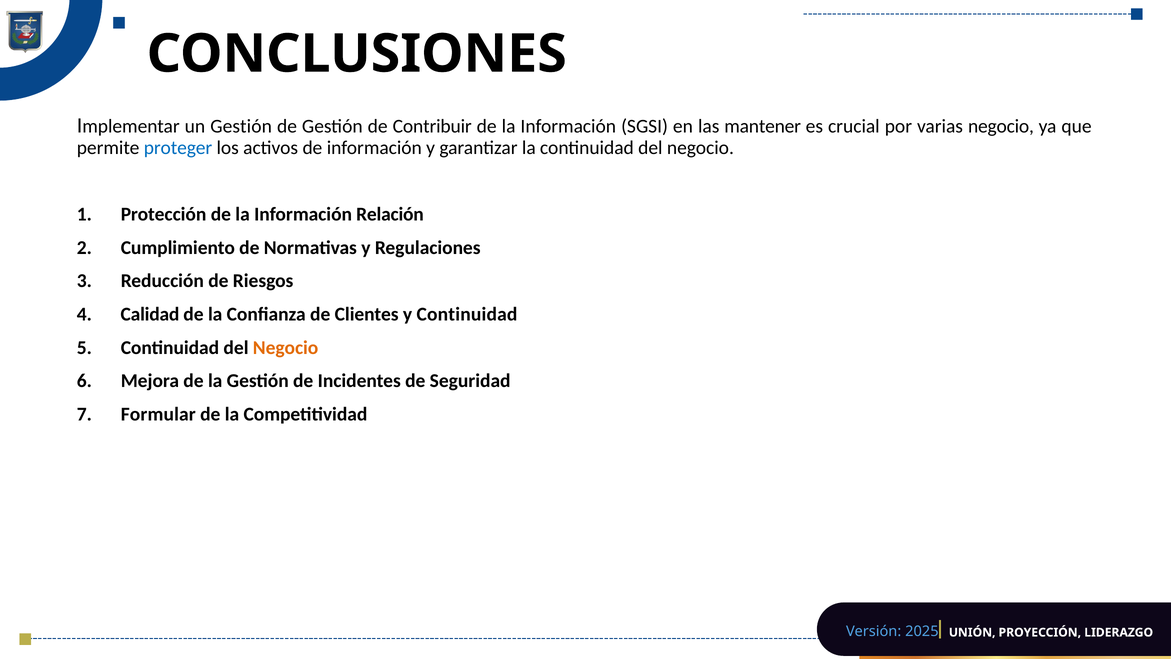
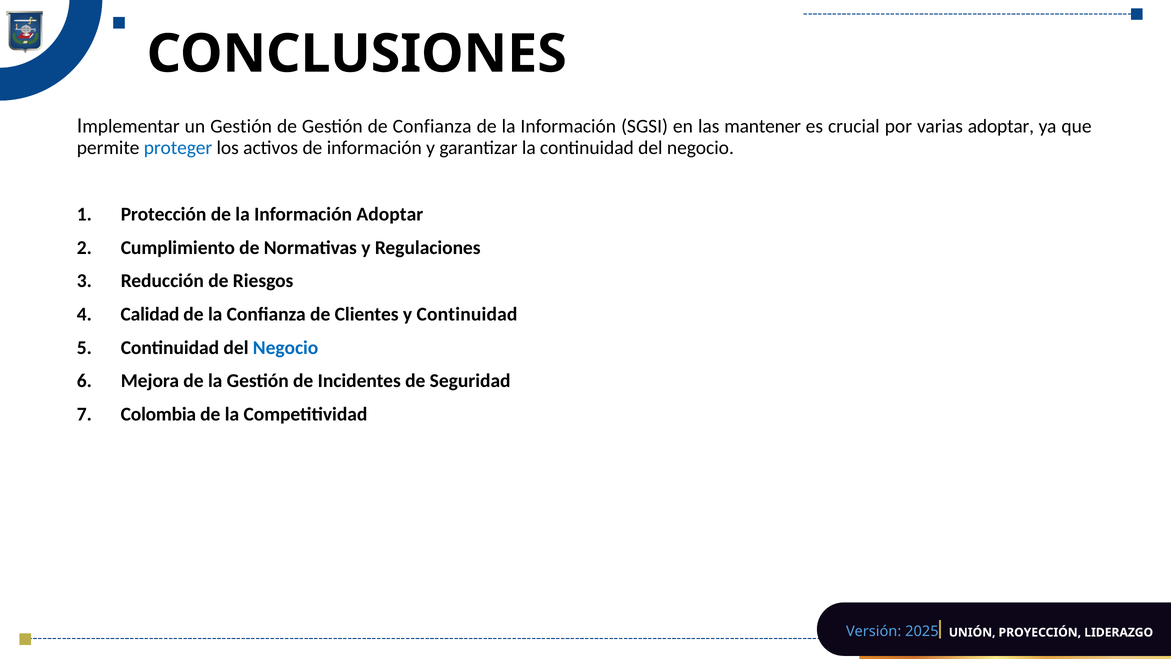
de Contribuir: Contribuir -> Confianza (432, 126)
varias negocio: negocio -> adoptar (1001, 126)
Información Relación: Relación -> Adoptar (390, 214)
Negocio colour: orange -> blue (286, 347)
Formular: Formular -> Colombia (158, 414)
